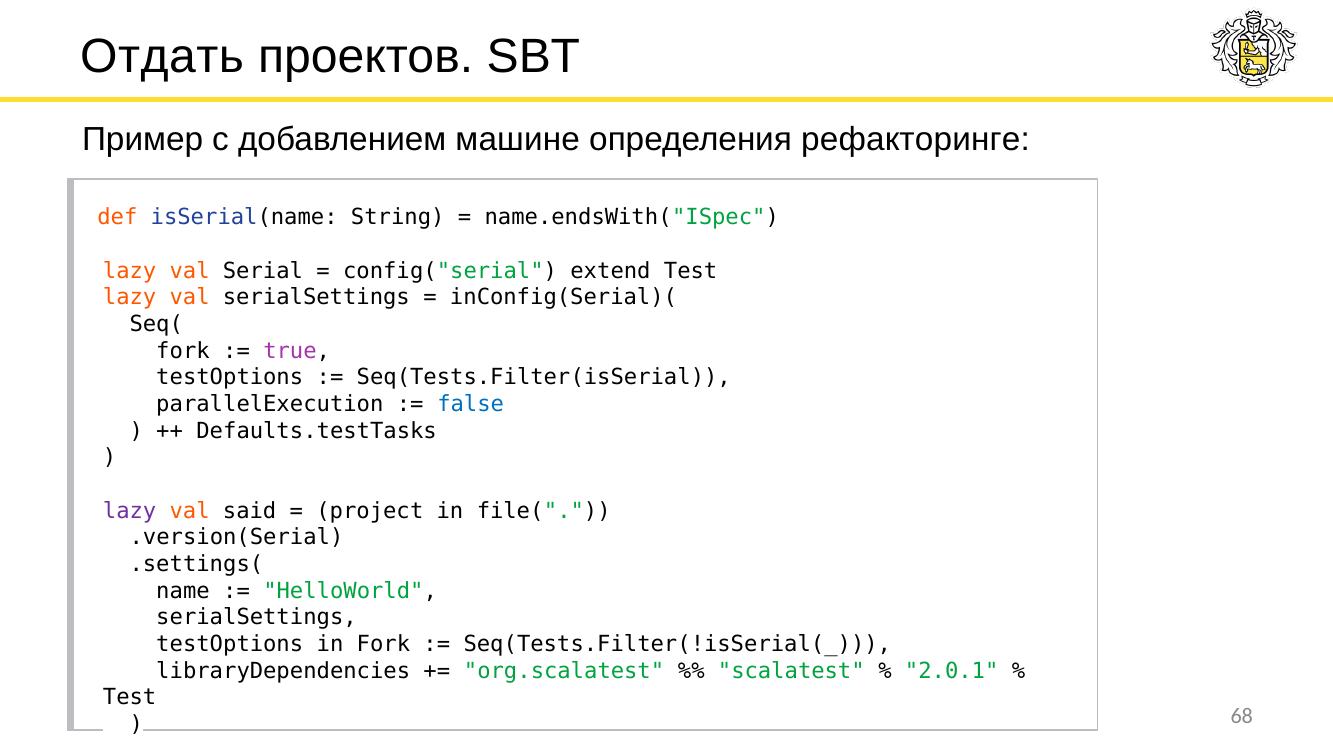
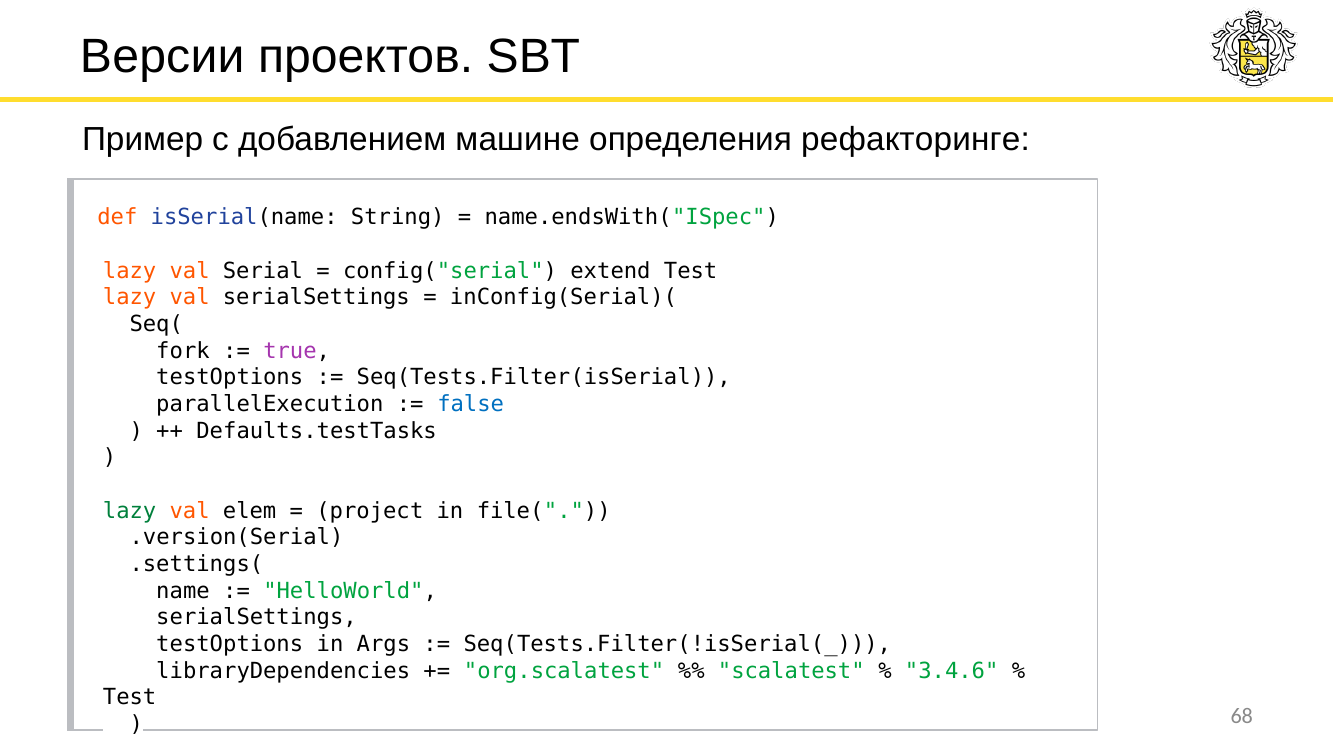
Отдать: Отдать -> Версии (162, 56)
lazy colour: purple -> green (130, 511)
said: said -> elem (250, 511)
in Fork: Fork -> Args (383, 644)
2.0.1: 2.0.1 -> 3.4.6 (952, 671)
